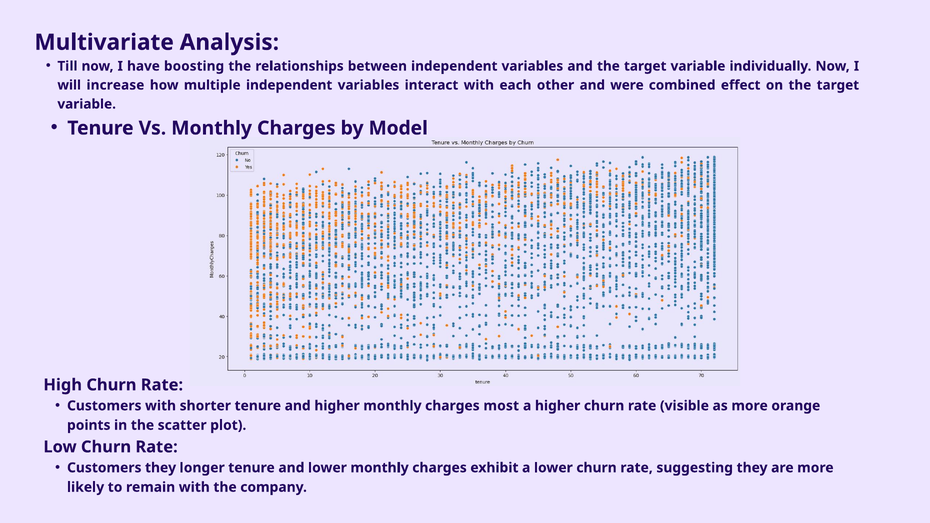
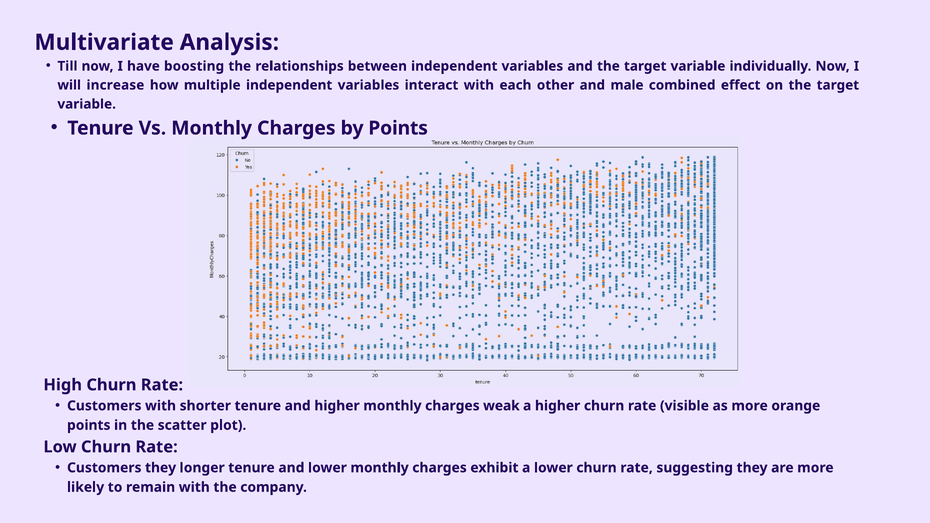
were: were -> male (627, 85)
by Model: Model -> Points (398, 128)
most: most -> weak (501, 406)
